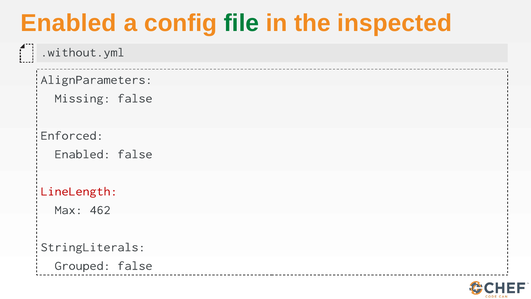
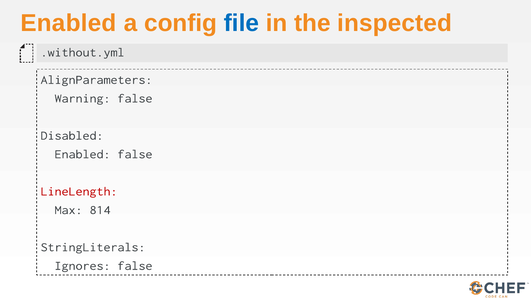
file colour: green -> blue (241, 23)
Missing: Missing -> Warning (83, 98)
Enforced: Enforced -> Disabled (72, 135)
462: 462 -> 814 (100, 210)
Grouped: Grouped -> Ignores (83, 265)
